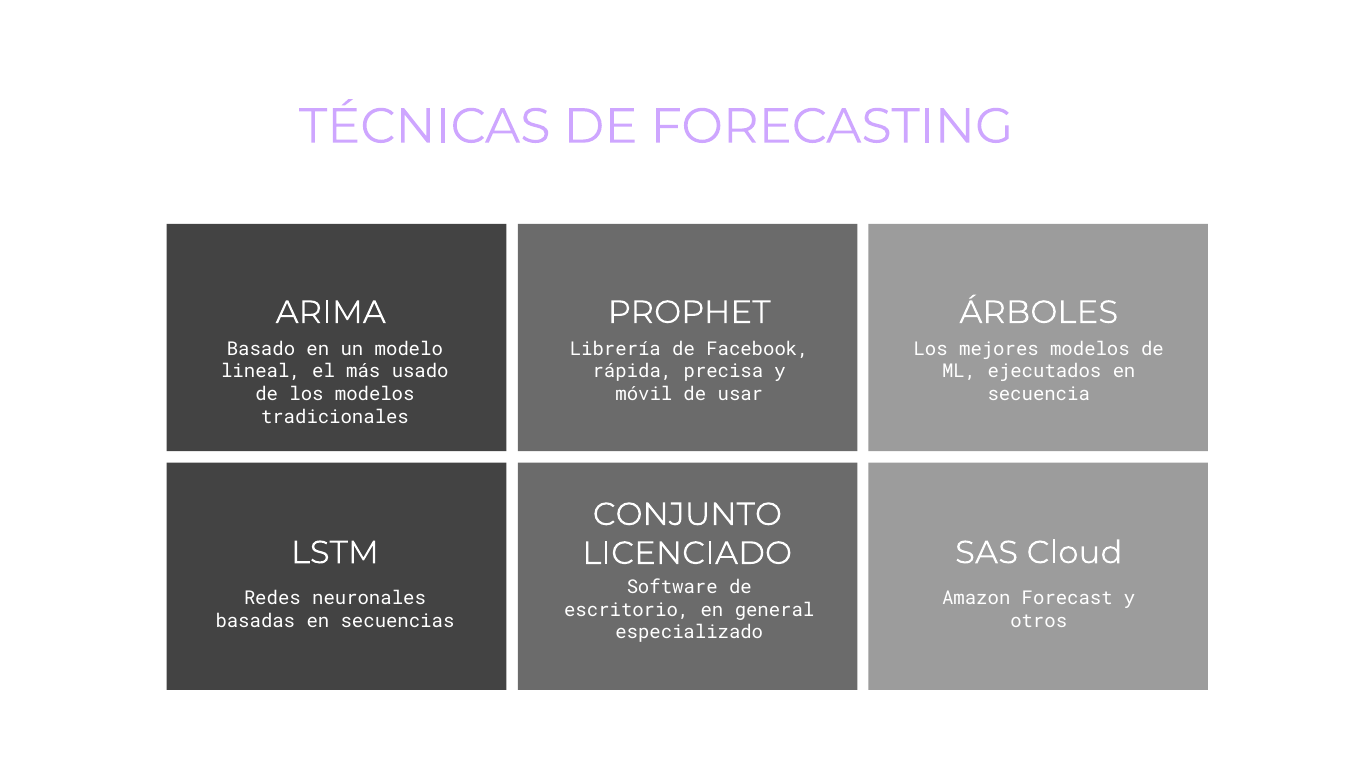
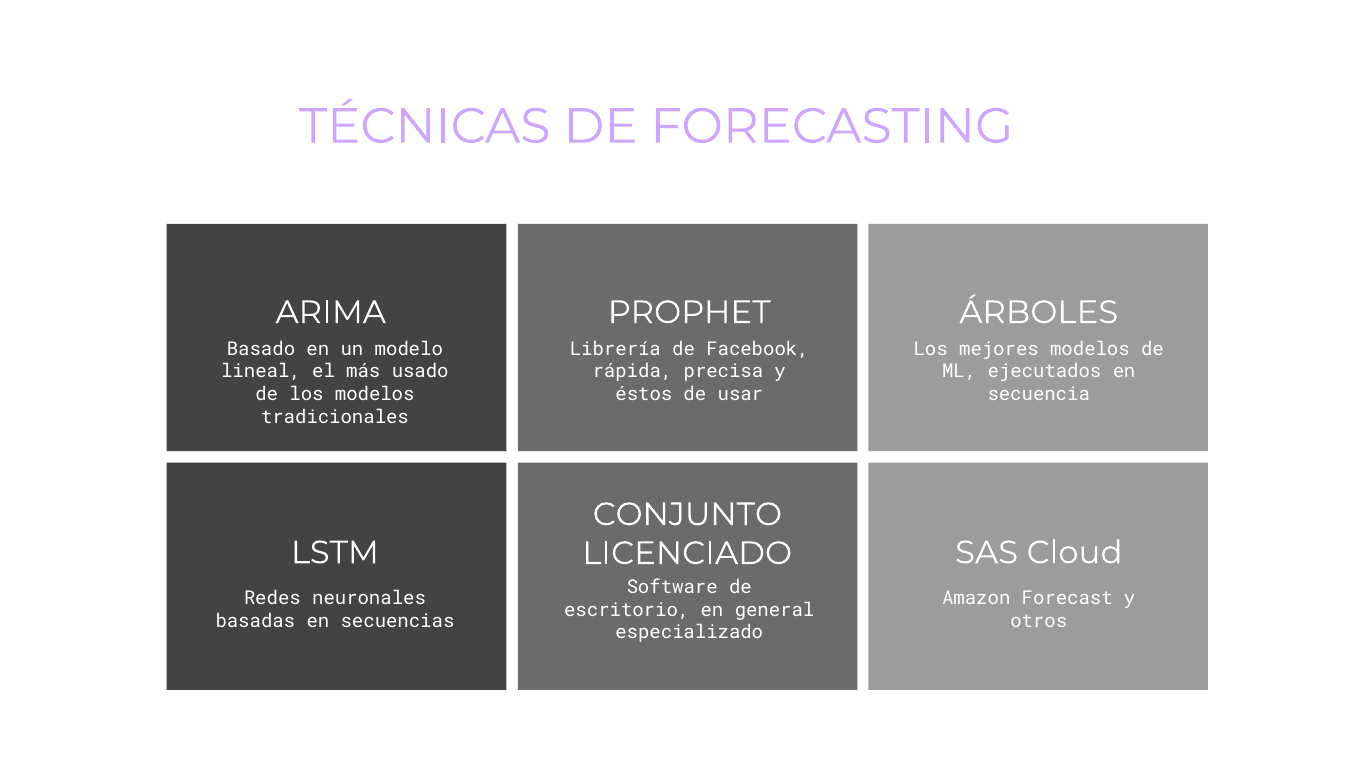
móvil: móvil -> éstos (644, 394)
